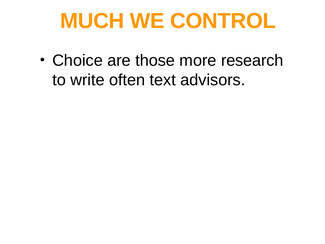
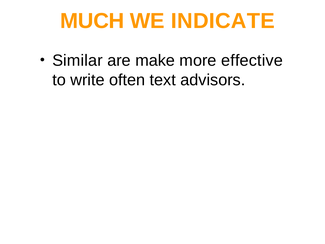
CONTROL: CONTROL -> INDICATE (223, 21)
Choice: Choice -> Similar (77, 60)
those: those -> make (155, 60)
research: research -> effective (252, 60)
